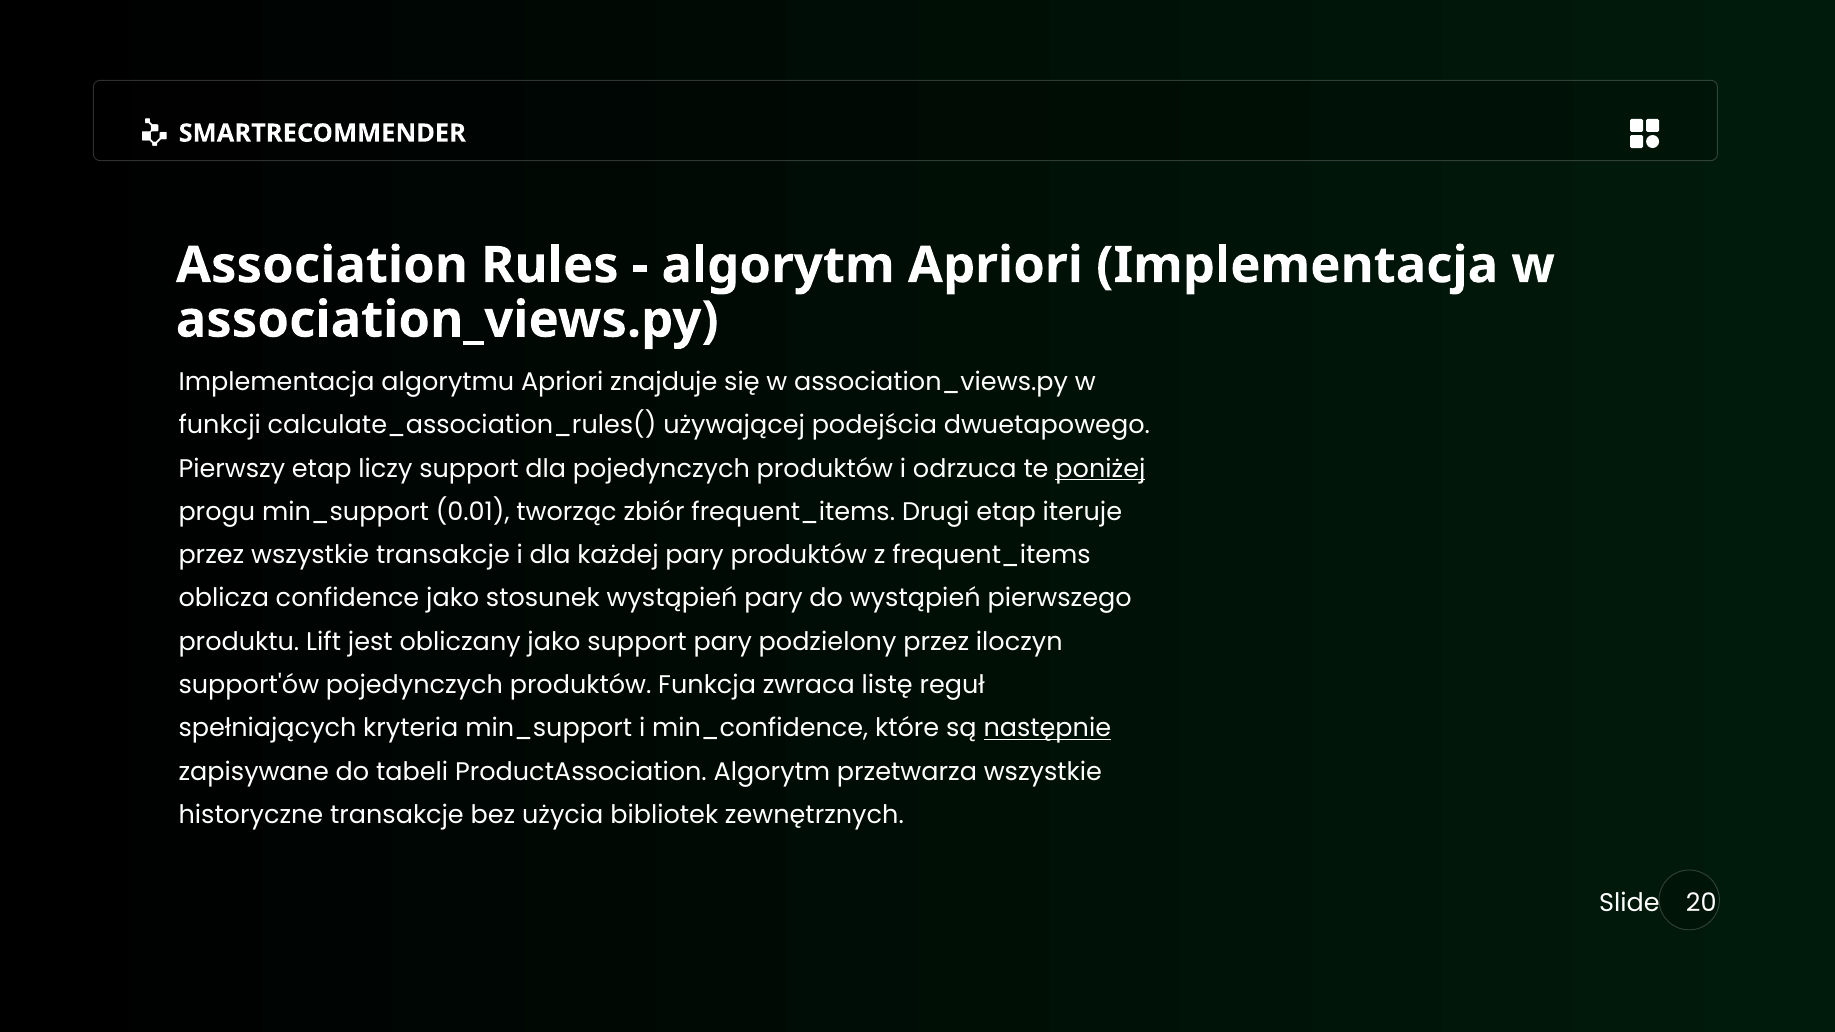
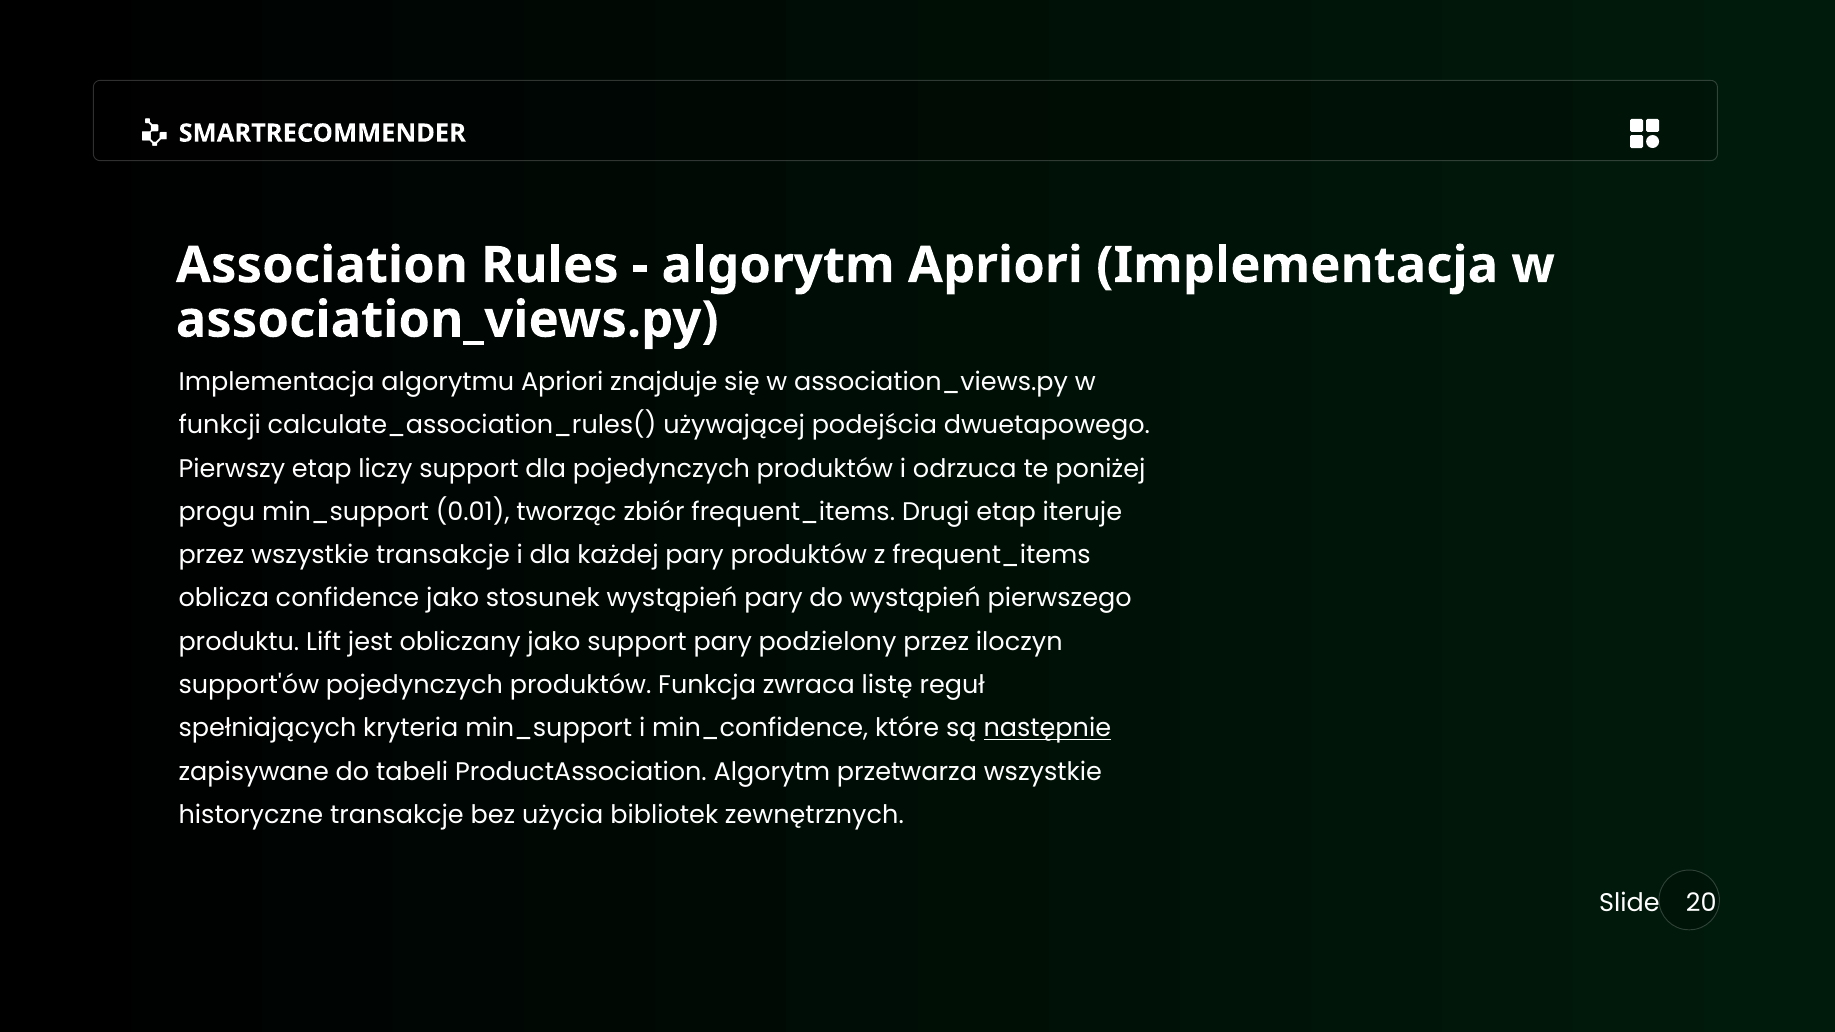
poniżej underline: present -> none (1100, 469)
